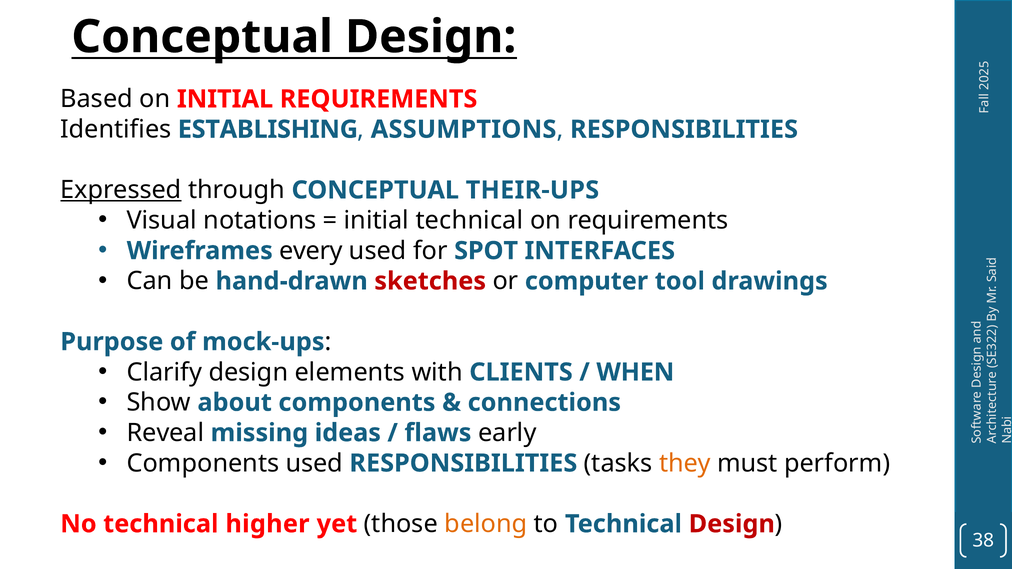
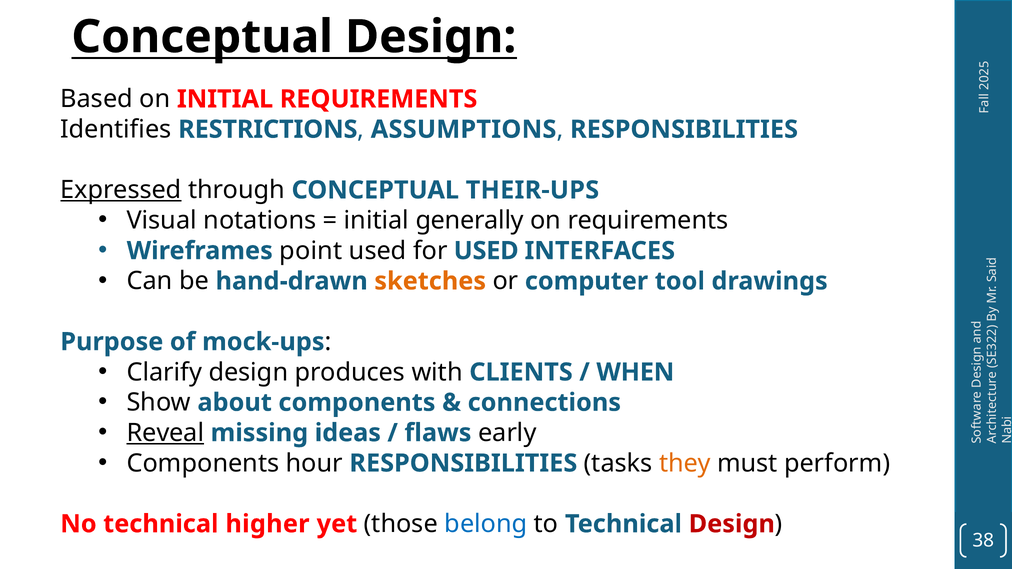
ESTABLISHING: ESTABLISHING -> RESTRICTIONS (268, 129)
initial technical: technical -> generally (470, 221)
every: every -> point (311, 251)
for SPOT: SPOT -> USED (486, 251)
sketches colour: red -> orange (430, 281)
elements: elements -> produces (350, 372)
Reveal underline: none -> present (165, 433)
Components used: used -> hour (314, 463)
belong colour: orange -> blue (486, 524)
